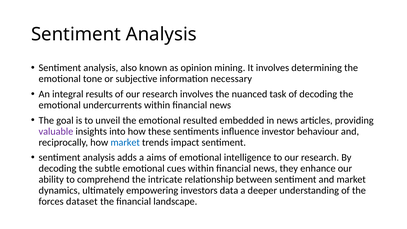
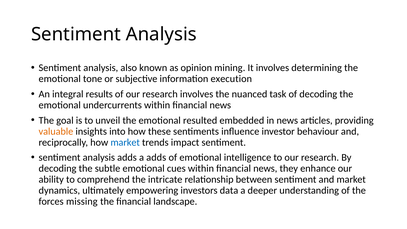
necessary: necessary -> execution (231, 79)
valuable colour: purple -> orange (56, 131)
a aims: aims -> adds (156, 158)
dataset: dataset -> missing (82, 201)
